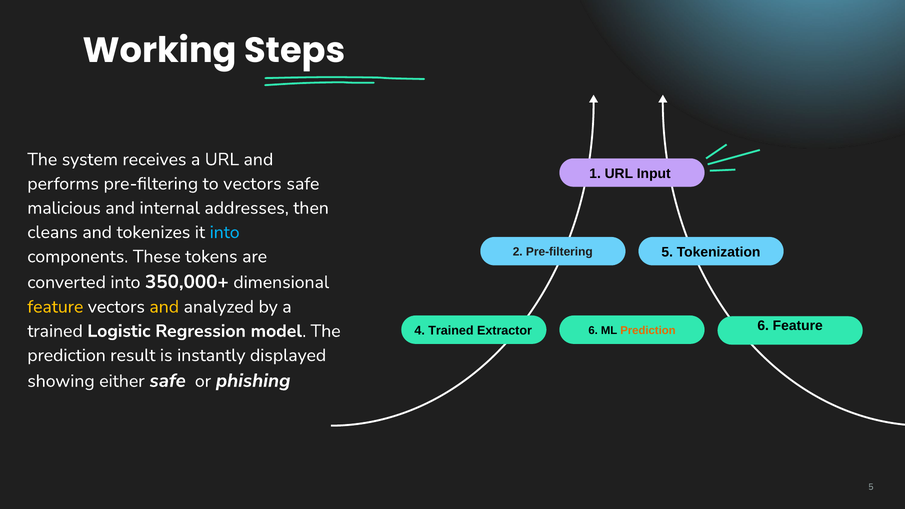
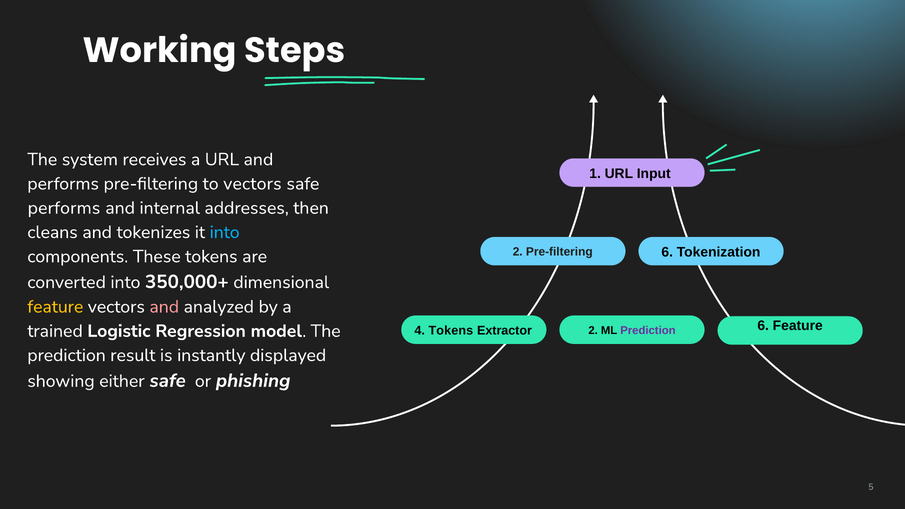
malicious: malicious -> performs (64, 208)
Pre-filtering 5: 5 -> 6 (667, 252)
and colour: yellow -> pink (164, 307)
4 Trained: Trained -> Tokens (451, 331)
Extractor 6: 6 -> 2 (593, 331)
Prediction colour: orange -> purple (648, 331)
